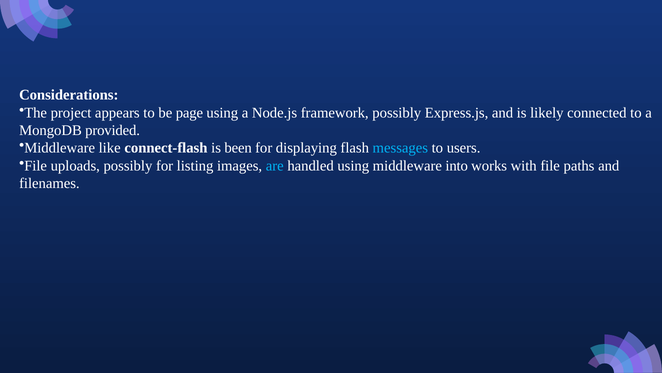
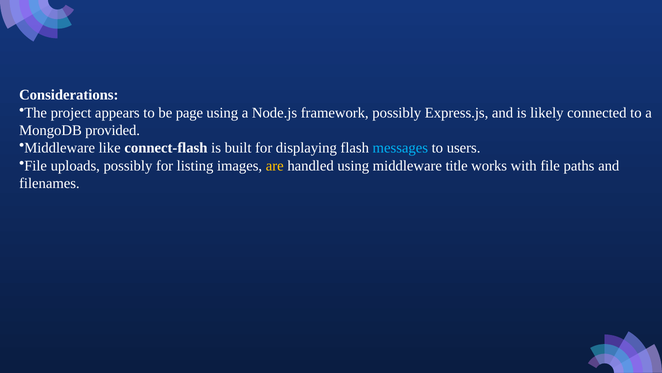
been: been -> built (238, 148)
are colour: light blue -> yellow (275, 165)
into: into -> title (457, 165)
